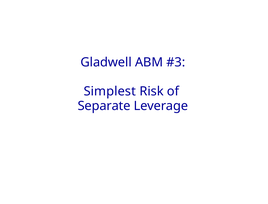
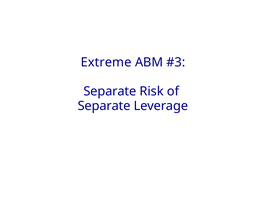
Gladwell: Gladwell -> Extreme (106, 62)
Simplest: Simplest -> Separate (110, 91)
